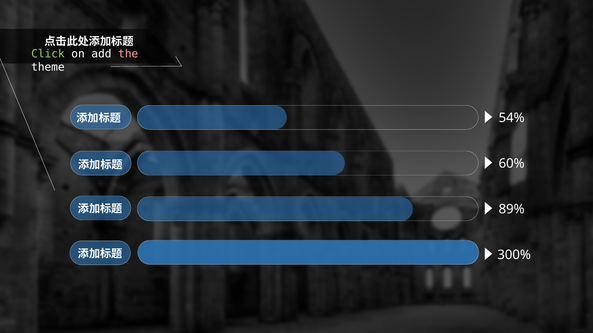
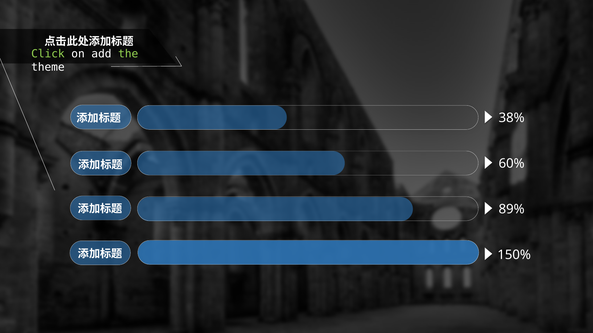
the colour: pink -> light green (128, 54)
54%: 54% -> 38% (512, 118)
300%: 300% -> 150% (514, 255)
